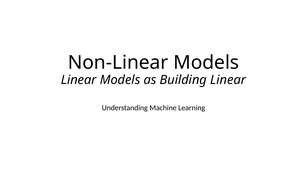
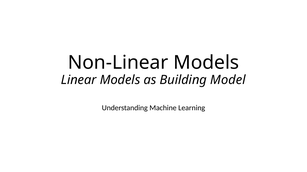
Building Linear: Linear -> Model (228, 80)
